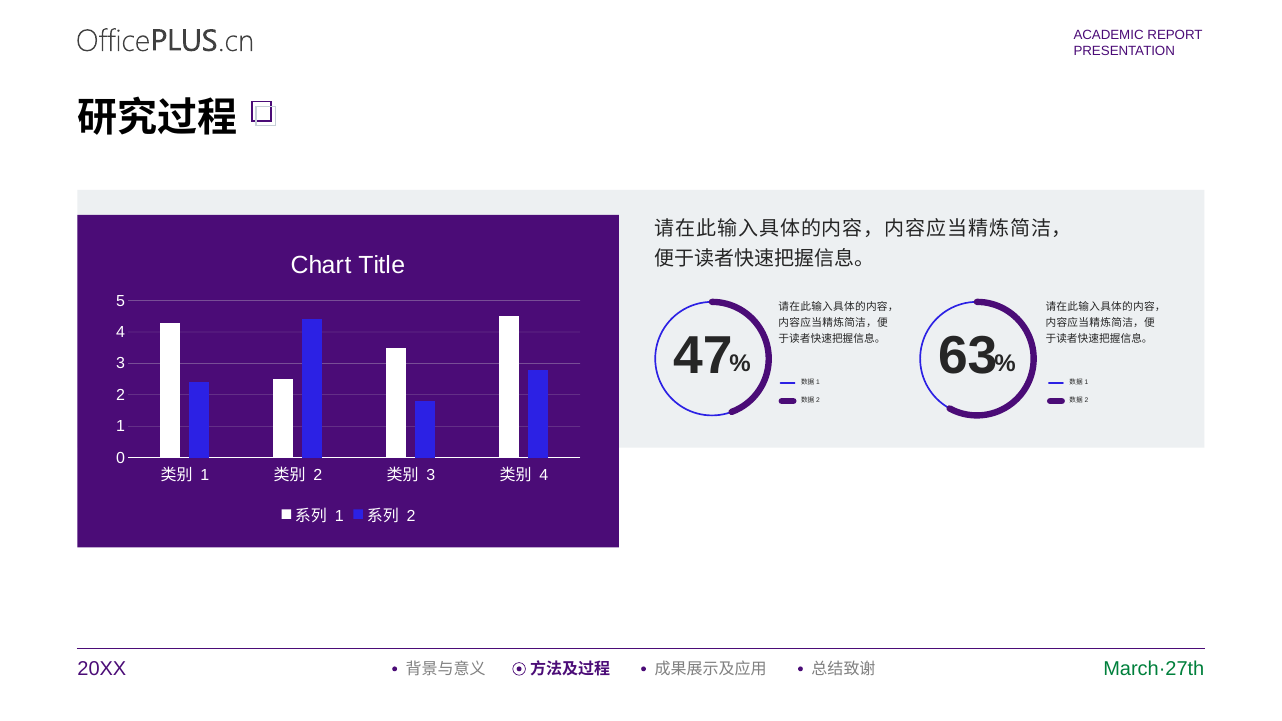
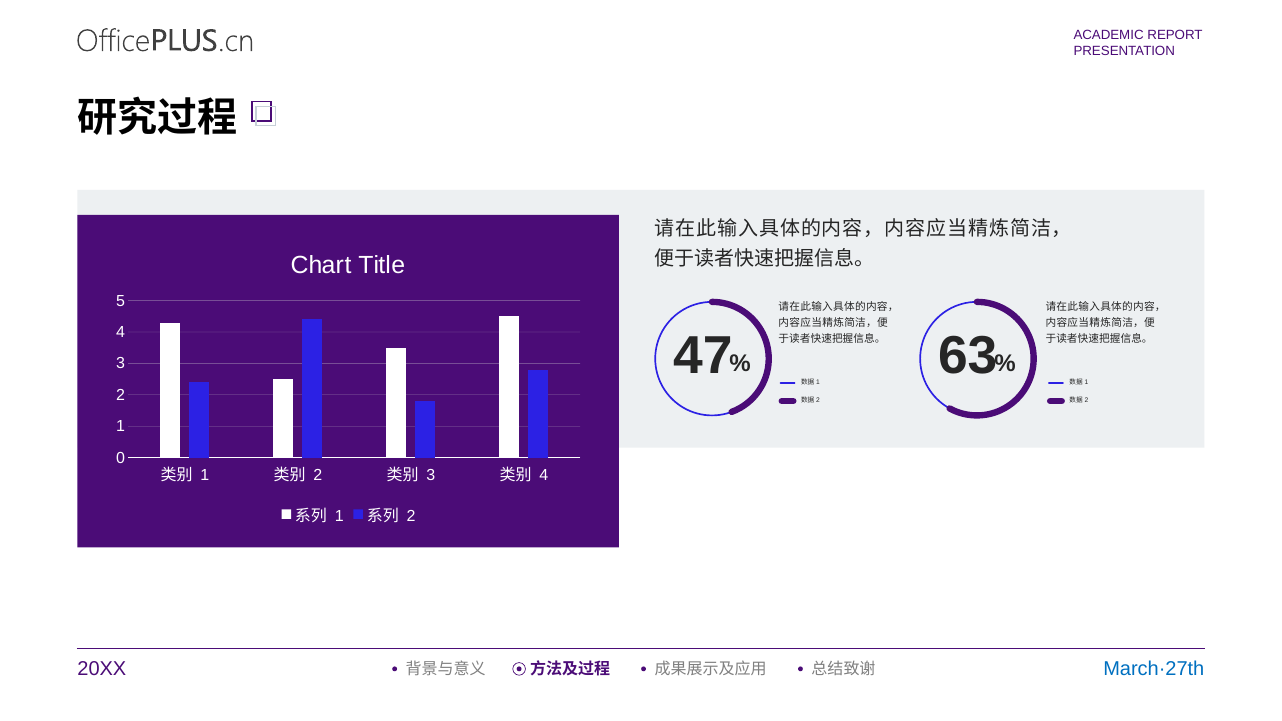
March·27th colour: green -> blue (1154, 669)
